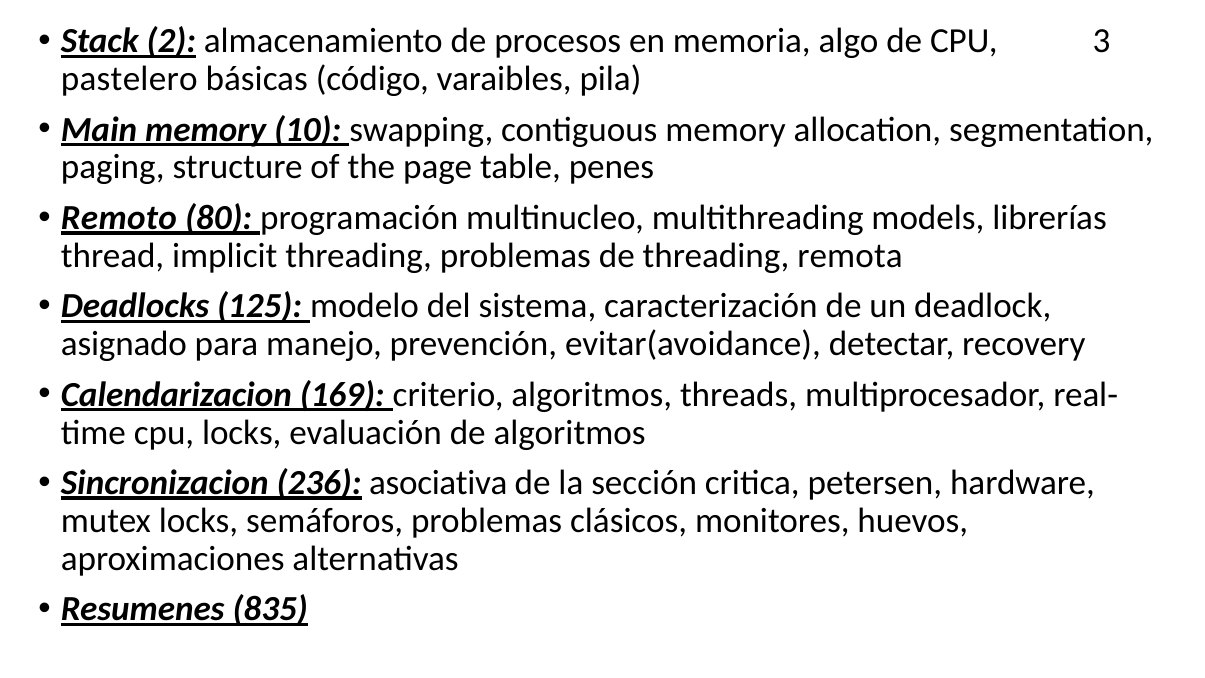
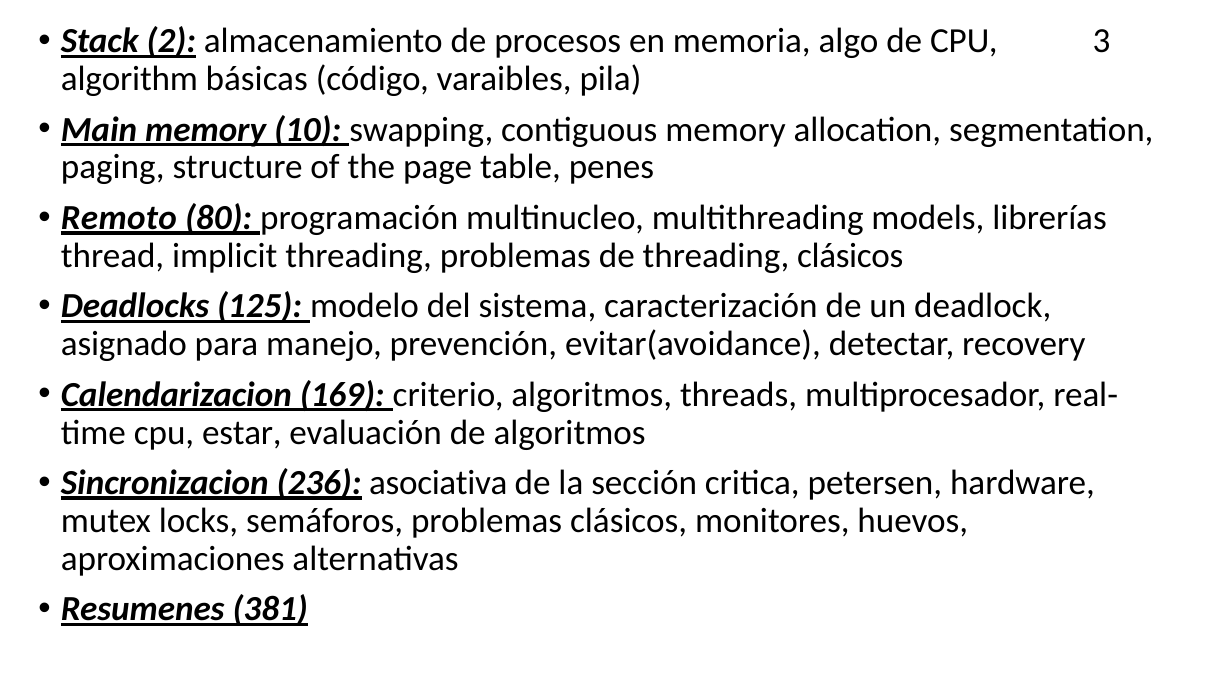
pastelero: pastelero -> algorithm (129, 79)
threading remota: remota -> clásicos (850, 256)
cpu locks: locks -> estar (242, 432)
835: 835 -> 381 (270, 609)
